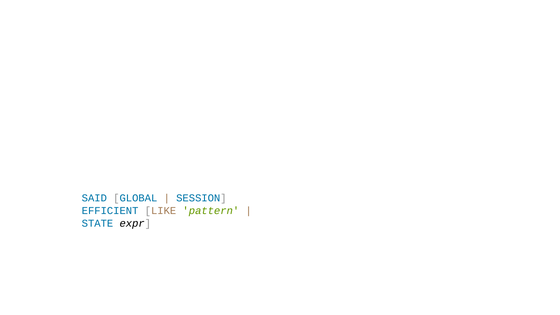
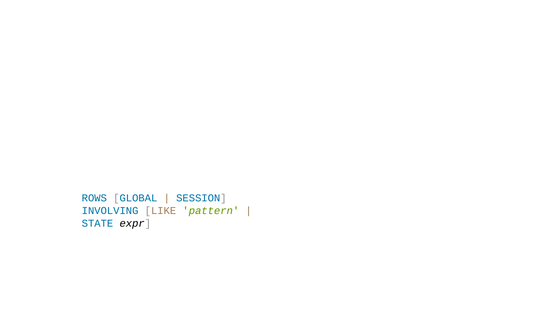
SAID: SAID -> ROWS (94, 198)
EFFICIENT: EFFICIENT -> INVOLVING (110, 211)
